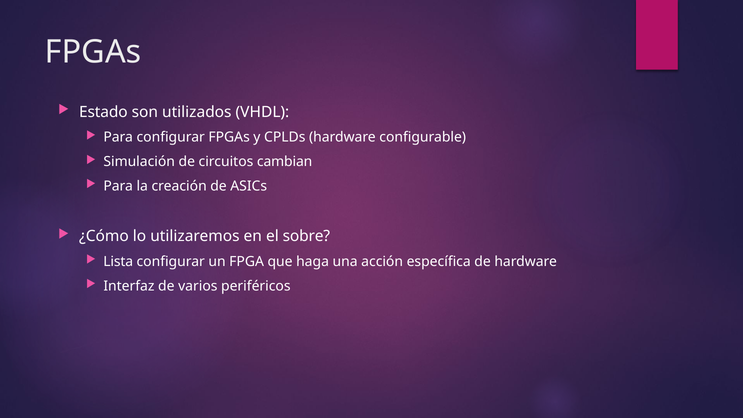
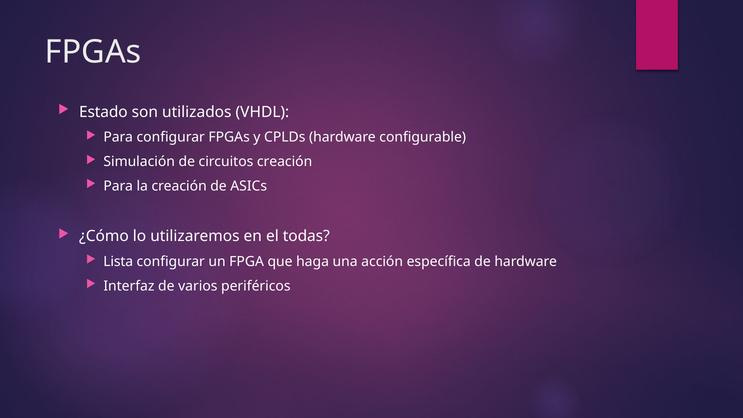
circuitos cambian: cambian -> creación (285, 162)
sobre: sobre -> todas (306, 236)
